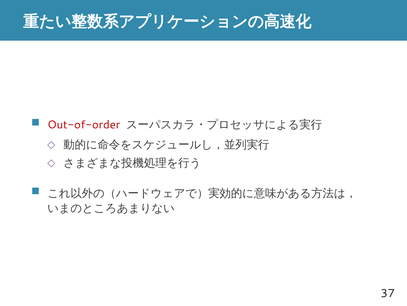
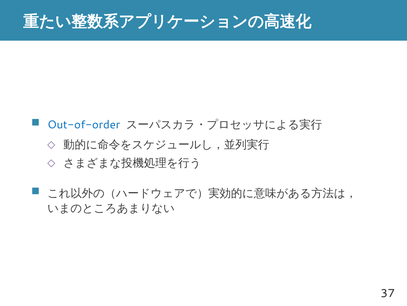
Out-of-order colour: red -> blue (84, 124)
